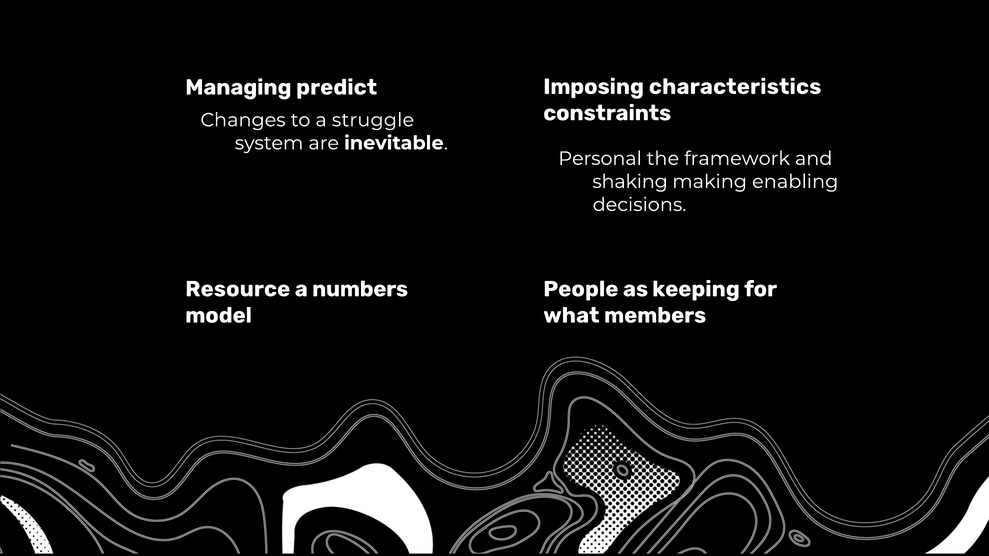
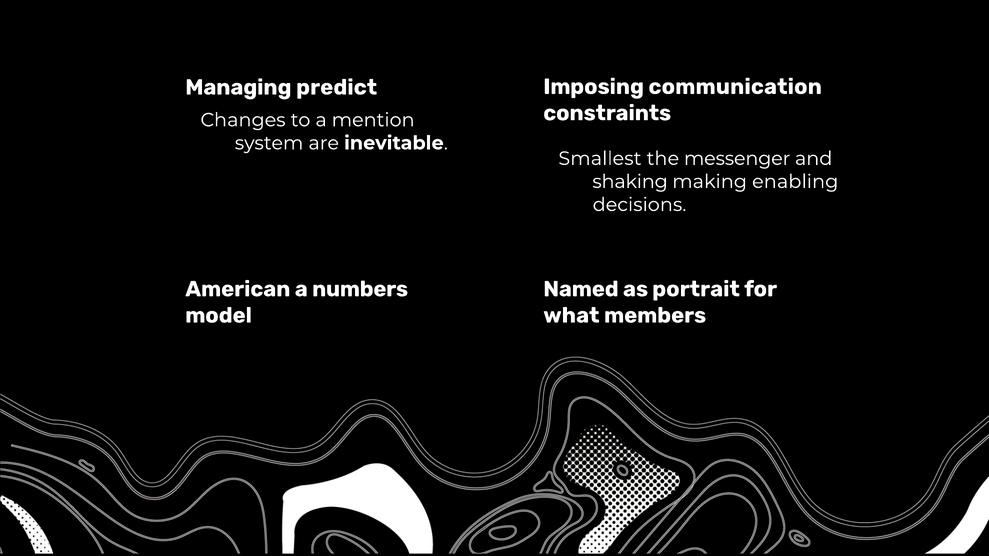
characteristics: characteristics -> communication (735, 87)
struggle: struggle -> mention (373, 120)
Personal: Personal -> Smallest (600, 159)
framework: framework -> messenger (737, 159)
Resource: Resource -> American (238, 289)
People: People -> Named (581, 289)
keeping: keeping -> portrait (696, 289)
